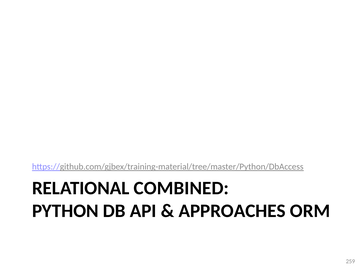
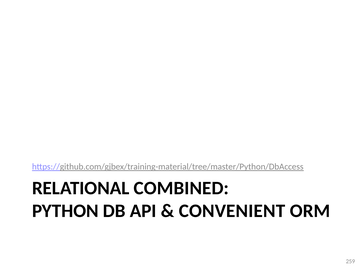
APPROACHES: APPROACHES -> CONVENIENT (232, 211)
